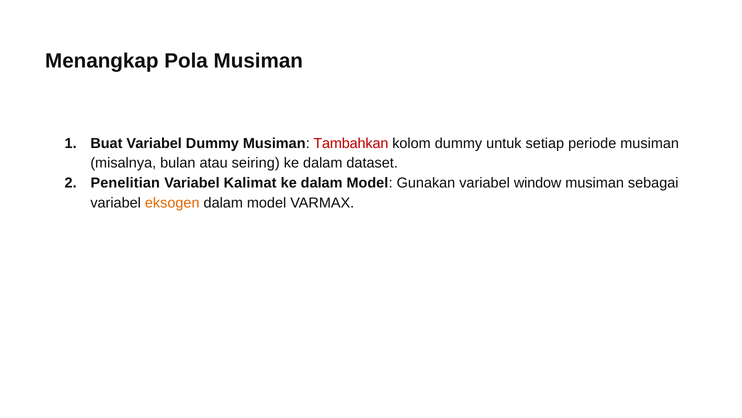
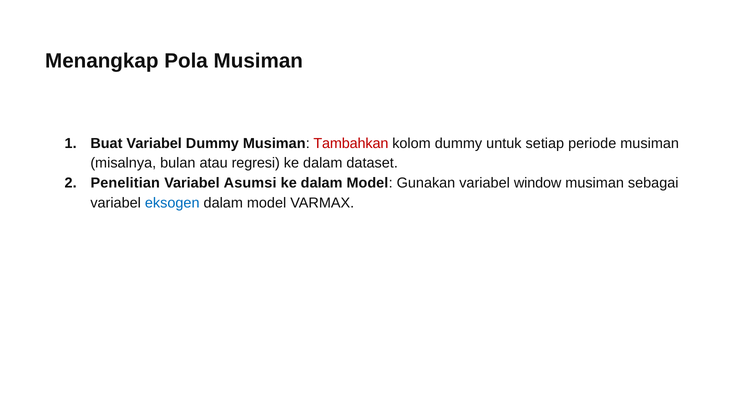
seiring: seiring -> regresi (256, 163)
Kalimat: Kalimat -> Asumsi (250, 183)
eksogen colour: orange -> blue (172, 203)
